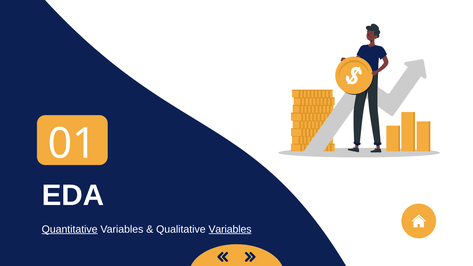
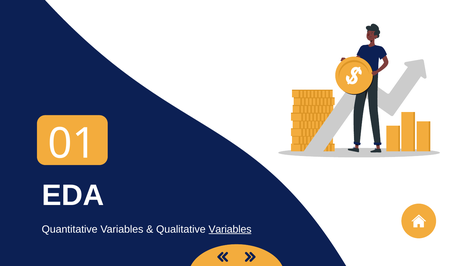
Quantitative underline: present -> none (70, 229)
